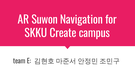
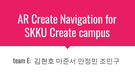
AR Suwon: Suwon -> Create (45, 20)
